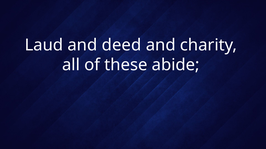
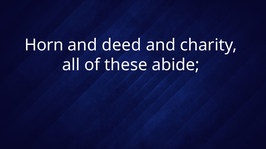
Laud: Laud -> Horn (44, 45)
